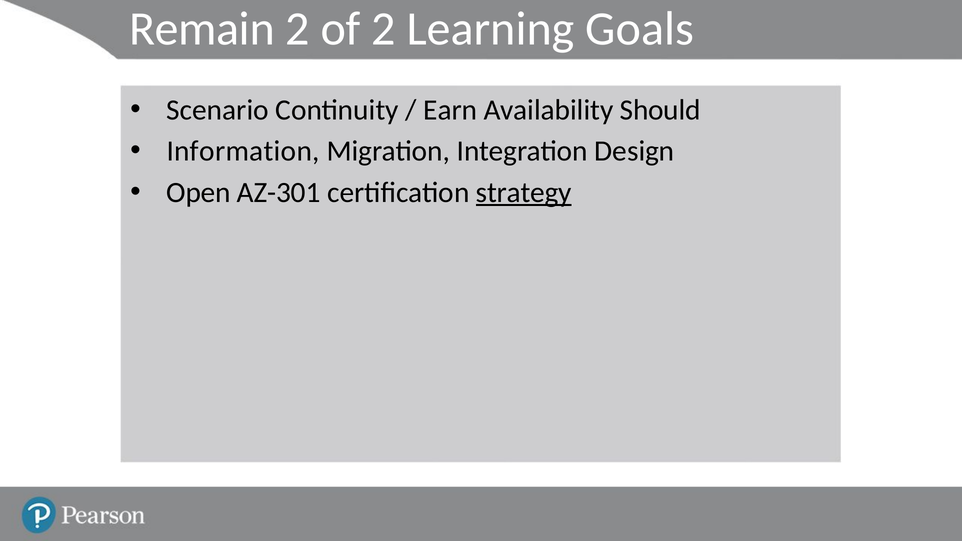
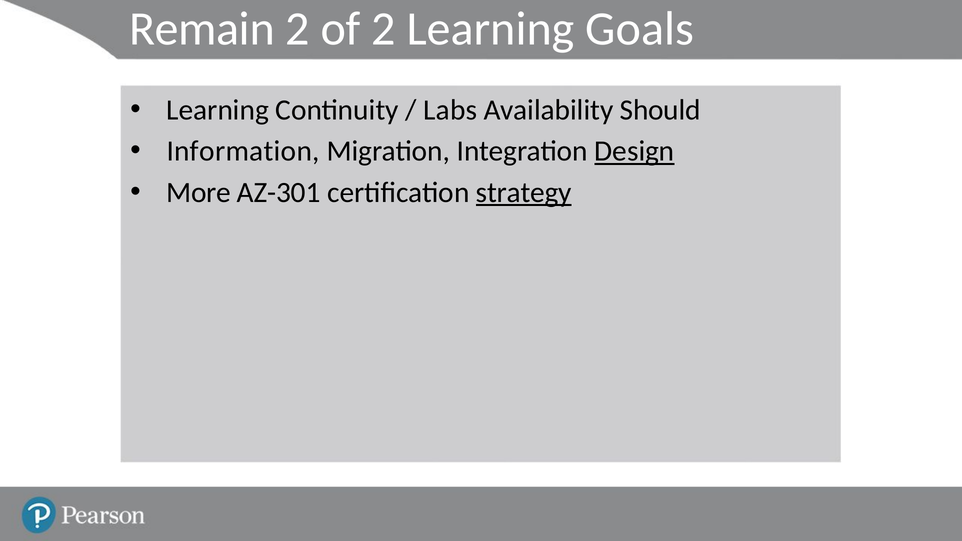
Scenario: Scenario -> Learning (218, 110)
Earn: Earn -> Labs (450, 110)
Design underline: none -> present (634, 151)
Open: Open -> More (198, 192)
